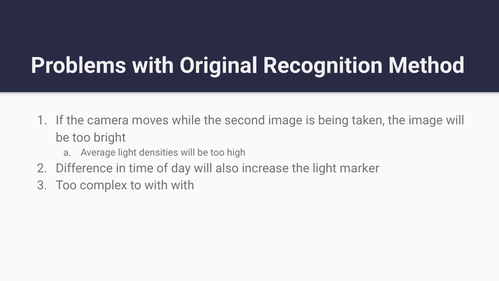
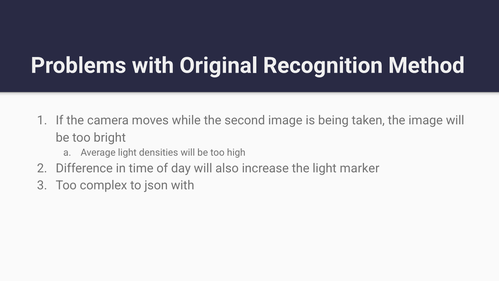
to with: with -> json (156, 185)
